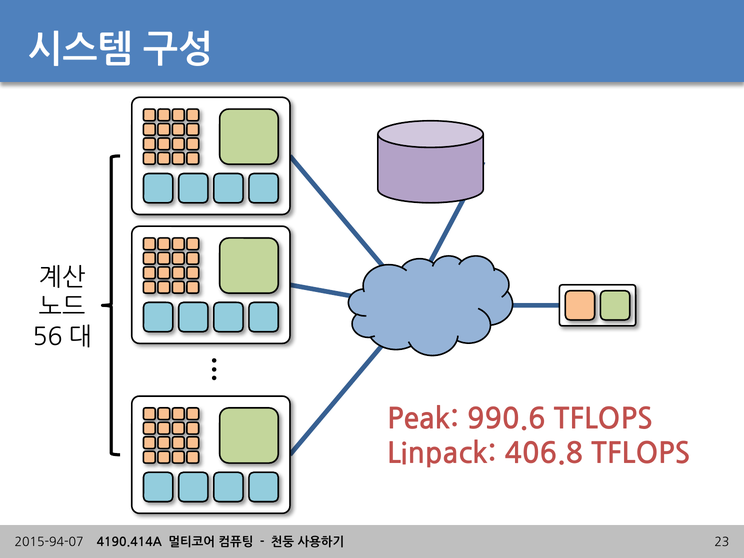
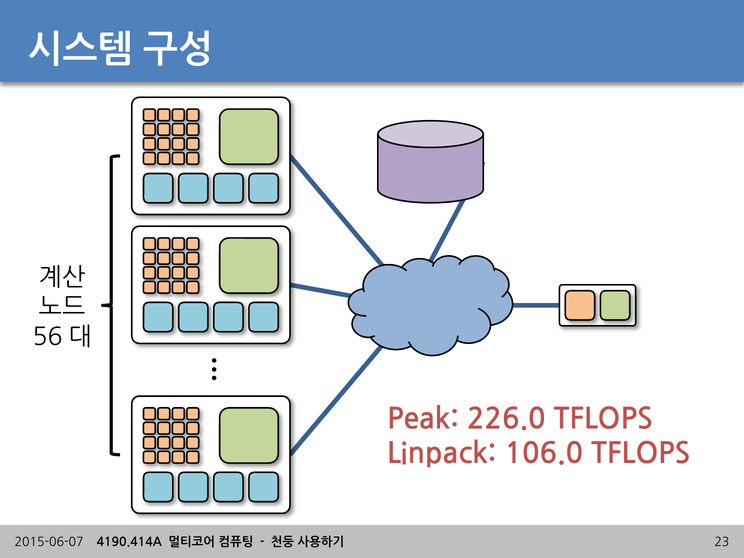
990.6: 990.6 -> 226.0 (506, 419)
406.8: 406.8 -> 106.0 (544, 454)
2015-94-07: 2015-94-07 -> 2015-06-07 (49, 542)
